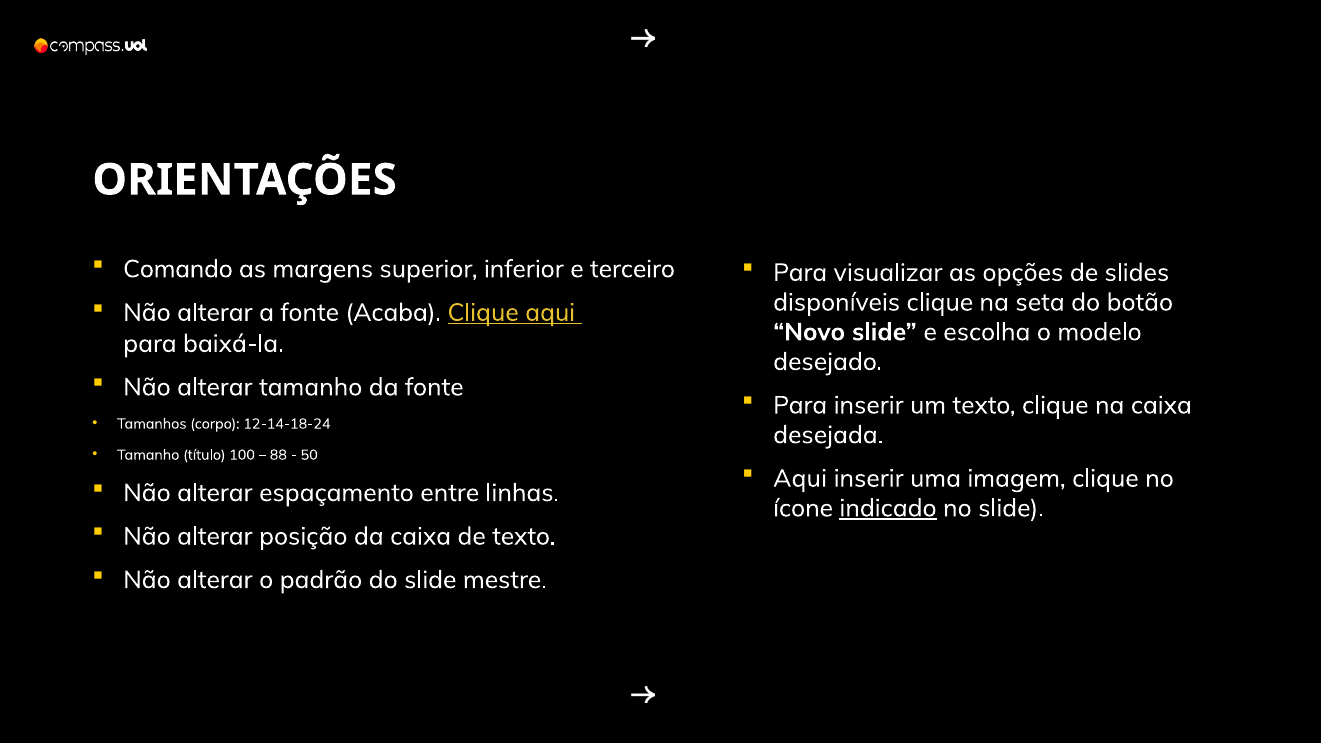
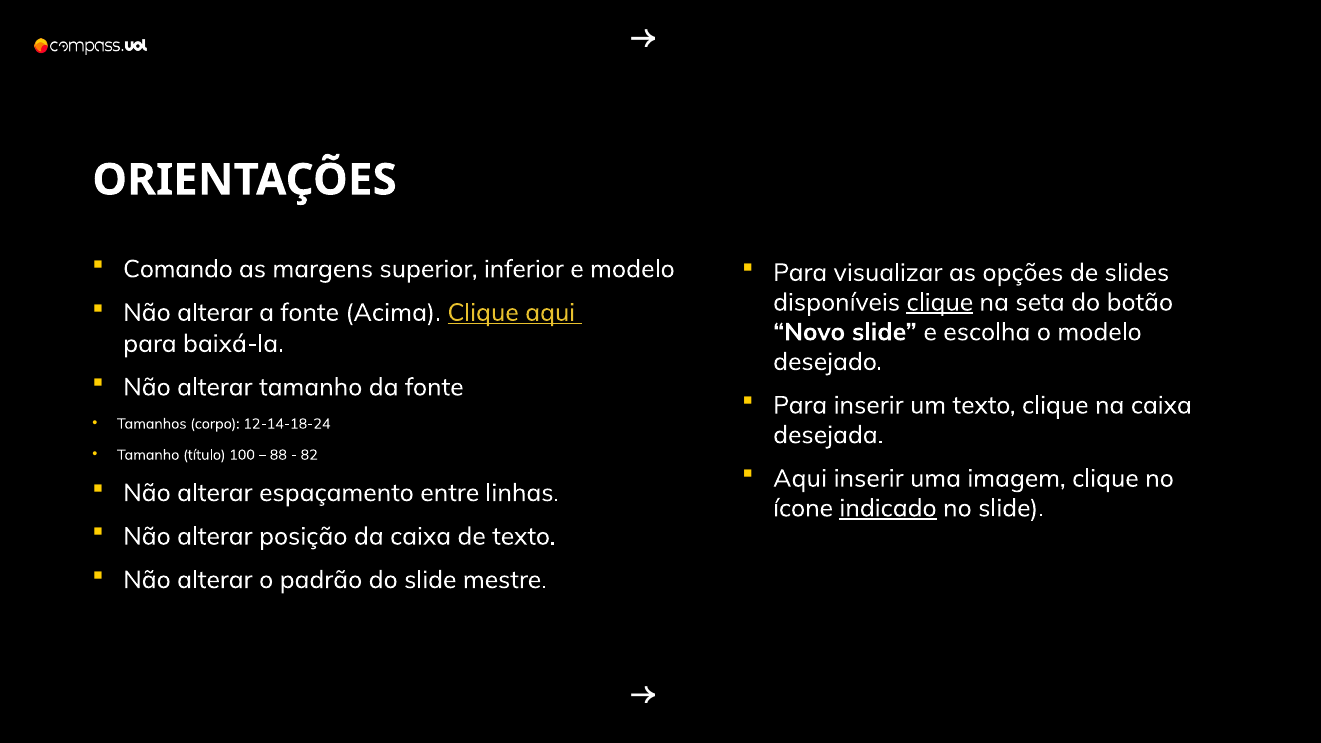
e terceiro: terceiro -> modelo (632, 269)
clique underline: none -> present (940, 302)
Acaba: Acaba -> Acima (393, 313)
50: 50 -> 82 (309, 455)
